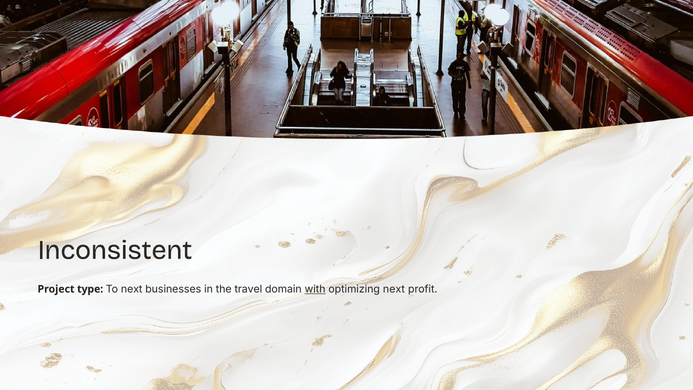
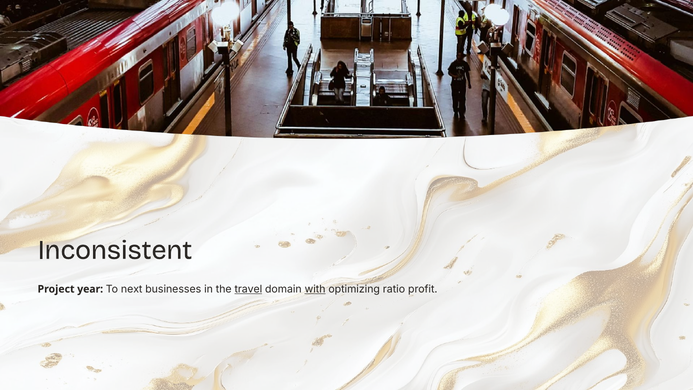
type: type -> year (90, 289)
travel underline: none -> present (248, 289)
optimizing next: next -> ratio (394, 289)
